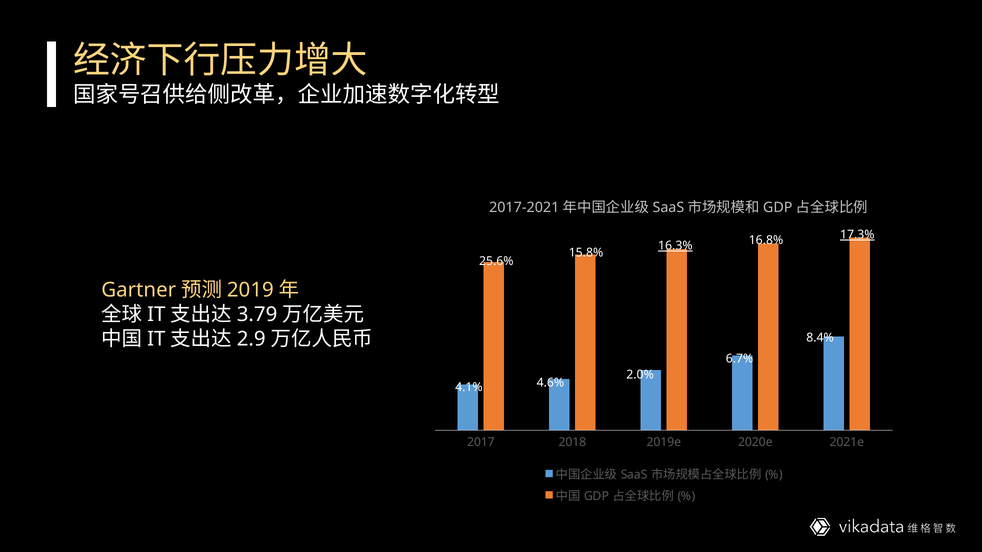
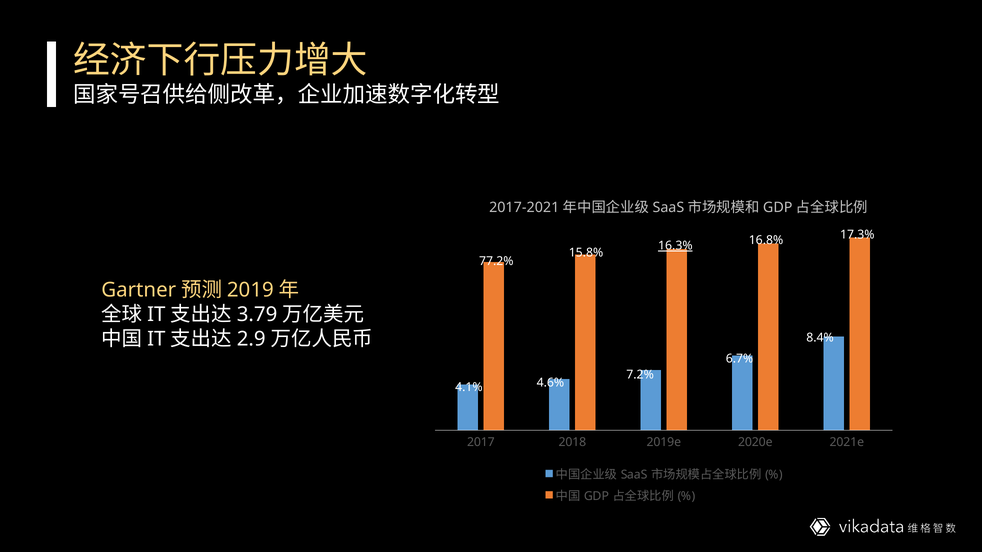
17.3% underline: present -> none (857, 235)
25.6%: 25.6% -> 77.2% (496, 261)
2.0%: 2.0% -> 7.2% (640, 375)
